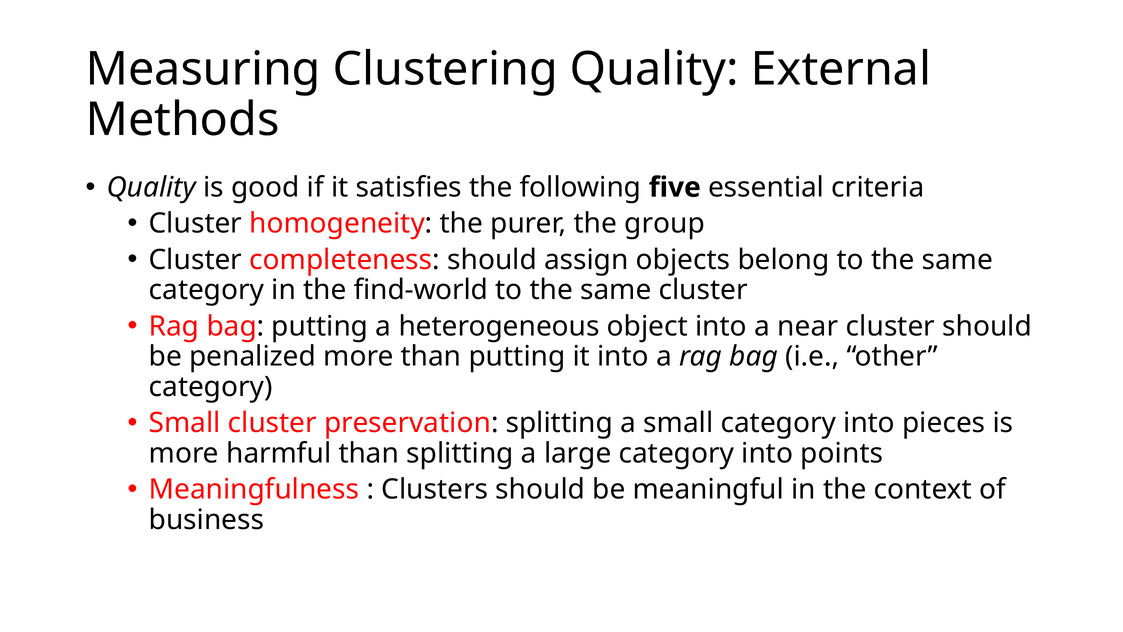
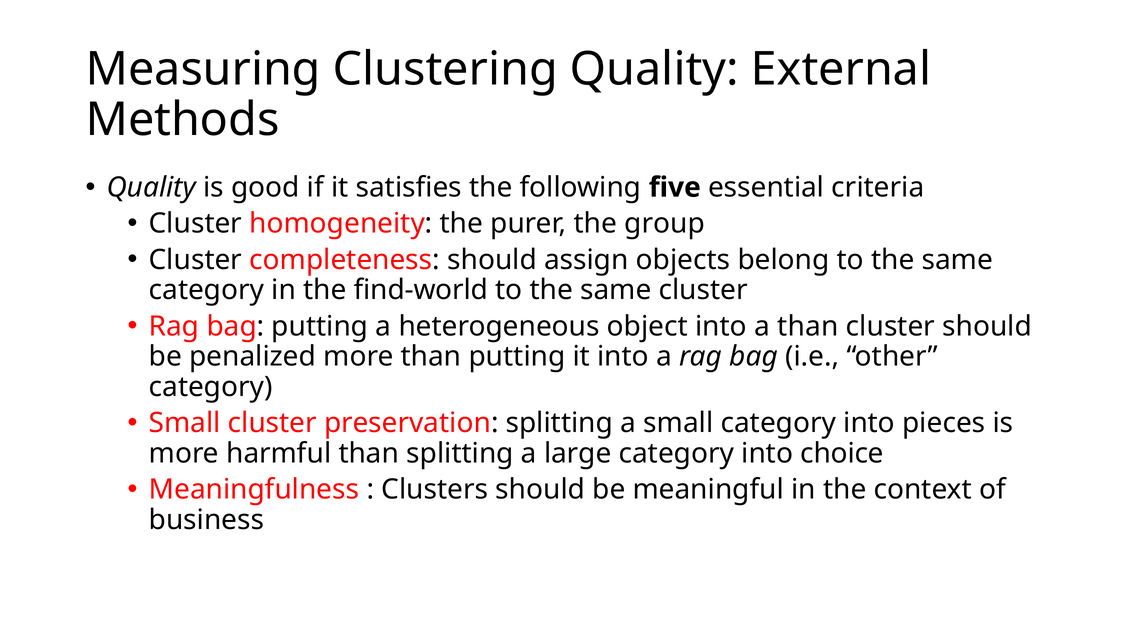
a near: near -> than (808, 326)
points: points -> choice (842, 453)
